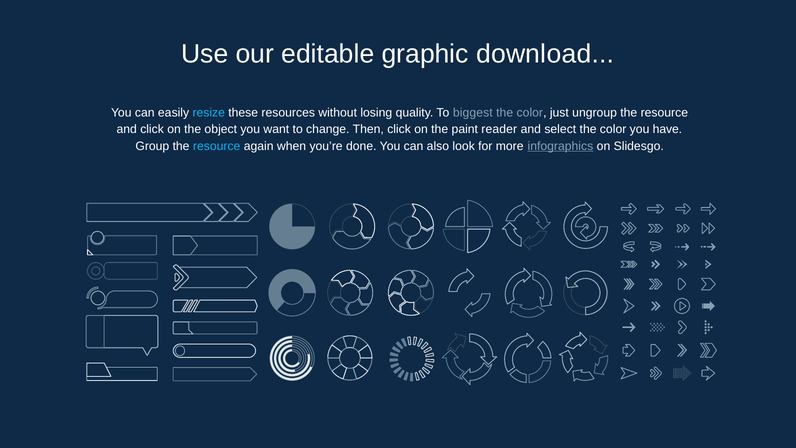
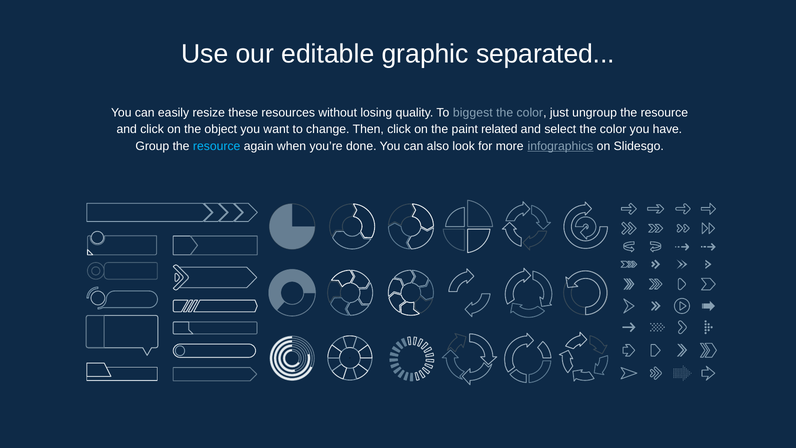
download: download -> separated (545, 54)
resize colour: light blue -> white (209, 112)
reader: reader -> related (499, 129)
